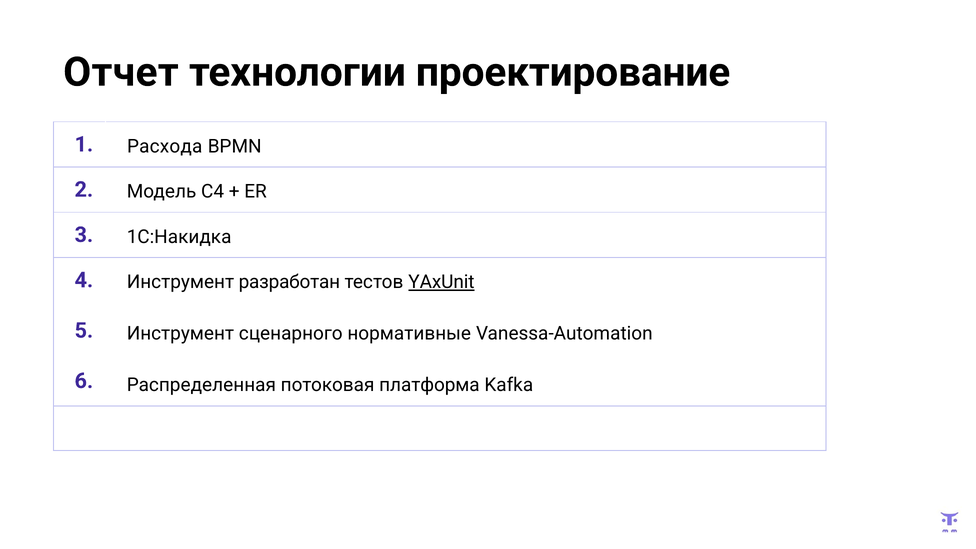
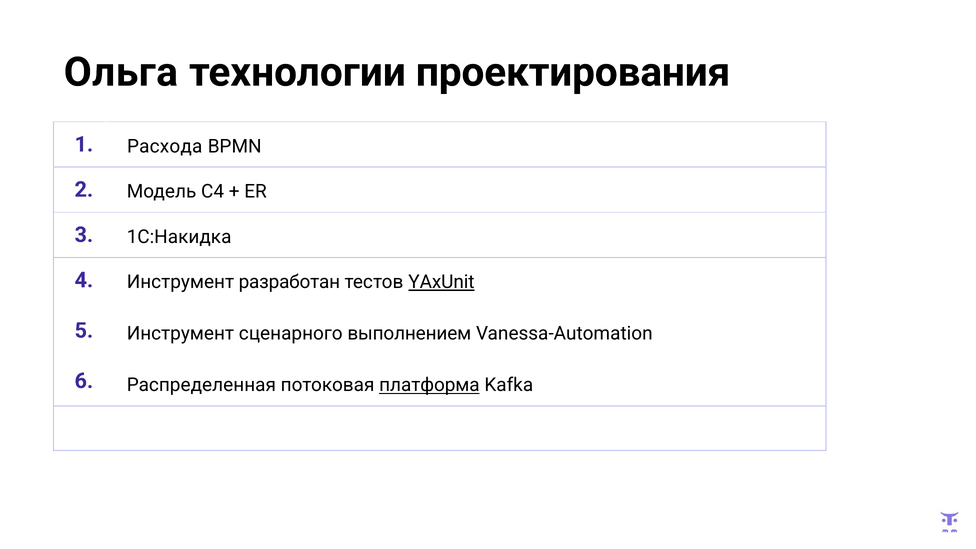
Отчет: Отчет -> Ольга (121, 72)
проектирование: проектирование -> проектирования (573, 72)
нормативные: нормативные -> выполнением (409, 334)
платформа underline: none -> present (429, 385)
